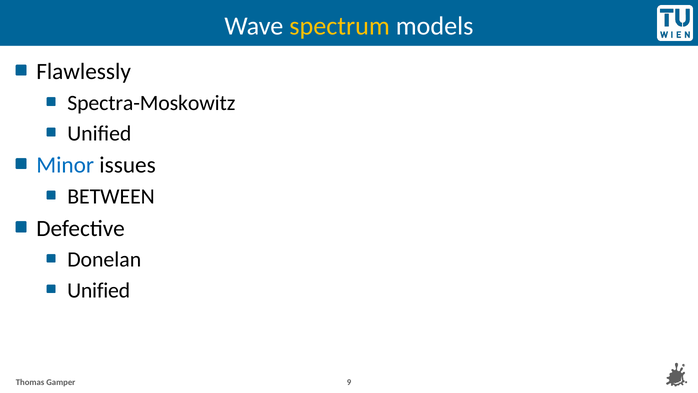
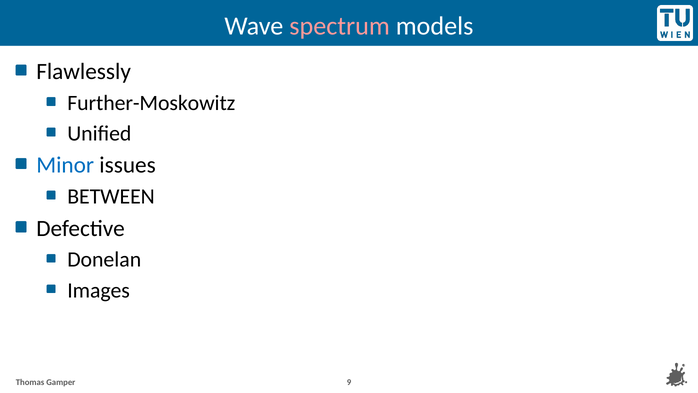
spectrum colour: yellow -> pink (340, 26)
Spectra-Moskowitz: Spectra-Moskowitz -> Further-Moskowitz (151, 103)
Unified: Unified -> Images (99, 290)
